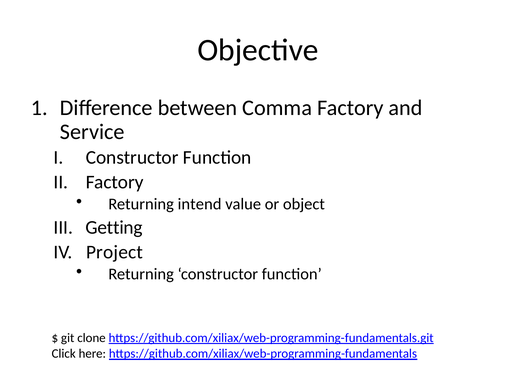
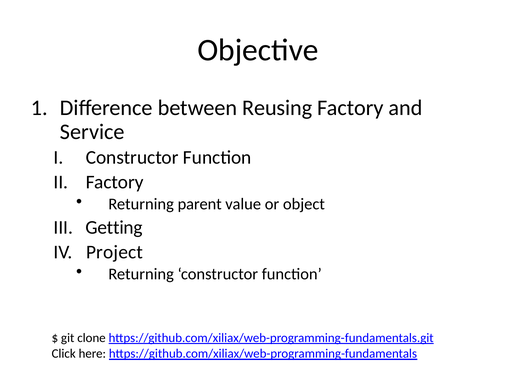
Comma: Comma -> Reusing (277, 108)
intend: intend -> parent (200, 204)
